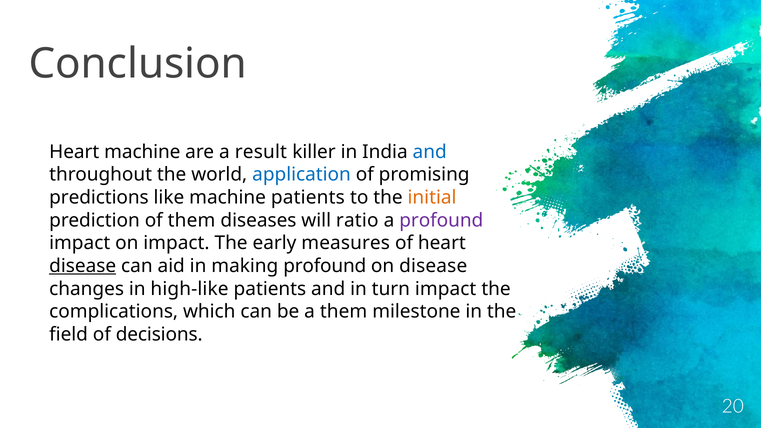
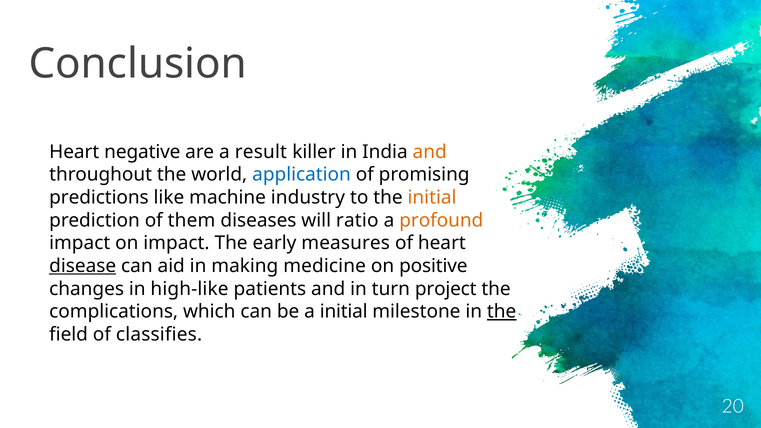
Heart machine: machine -> negative (142, 152)
and colour: blue -> orange (430, 152)
machine patients: patients -> industry (308, 198)
profound colour: purple -> orange (441, 220)
making profound: profound -> medicine (325, 266)
on disease: disease -> positive (433, 266)
turn impact: impact -> project (446, 289)
a them: them -> initial (344, 312)
the underline: none -> present (502, 312)
decisions: decisions -> classifies (159, 334)
